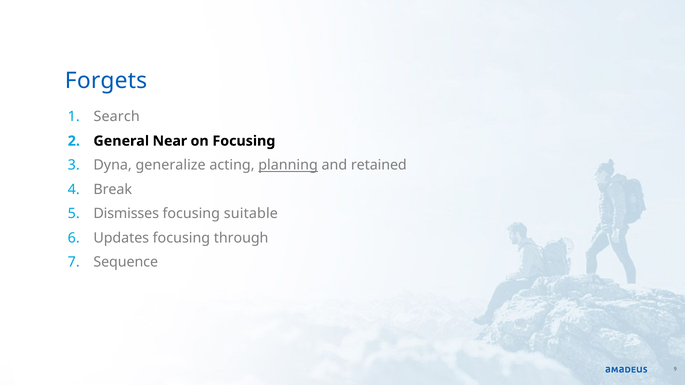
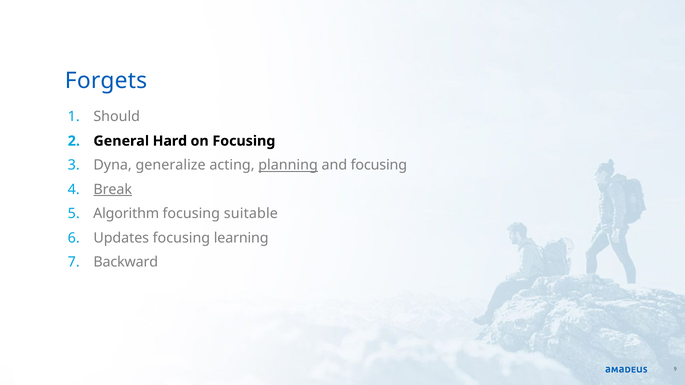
Search: Search -> Should (117, 117)
Near: Near -> Hard (170, 141)
and retained: retained -> focusing (379, 165)
Break underline: none -> present (113, 190)
Dismisses: Dismisses -> Algorithm (126, 214)
through: through -> learning (241, 238)
Sequence: Sequence -> Backward (126, 262)
